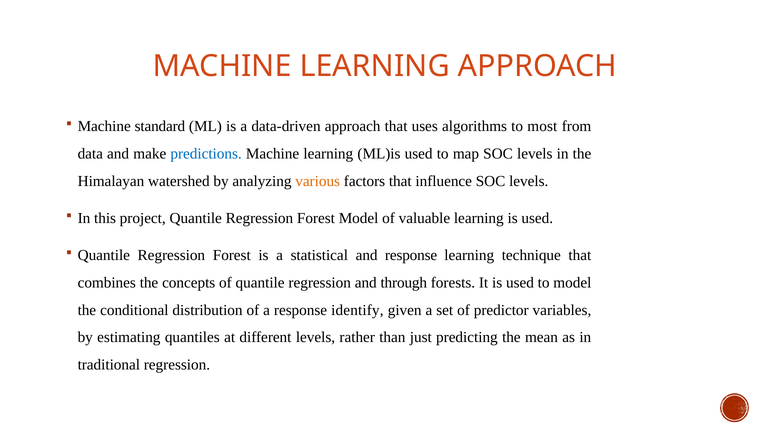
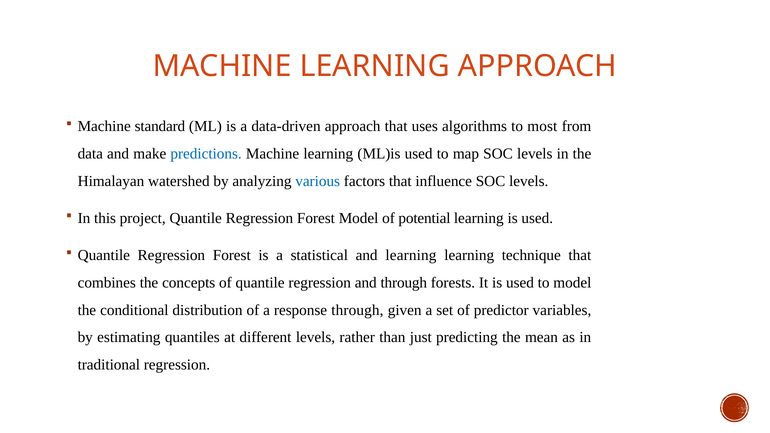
various colour: orange -> blue (318, 181)
valuable: valuable -> potential (424, 218)
and response: response -> learning (411, 255)
response identify: identify -> through (357, 310)
